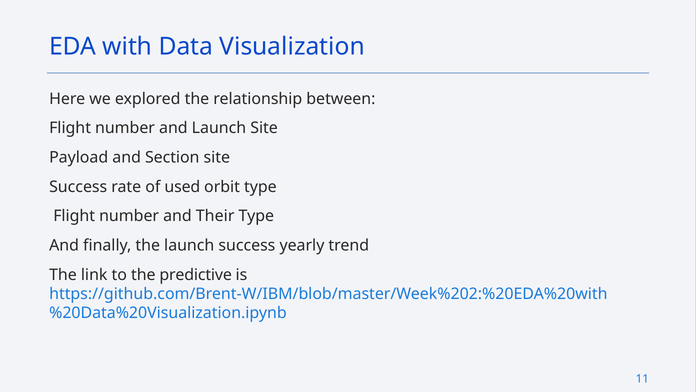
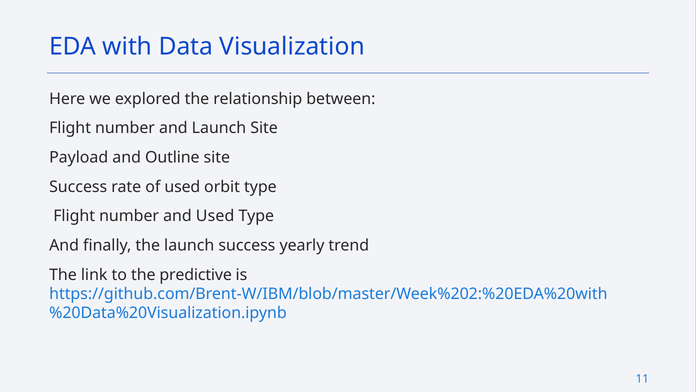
Section: Section -> Outline (172, 157)
and Their: Their -> Used (215, 216)
